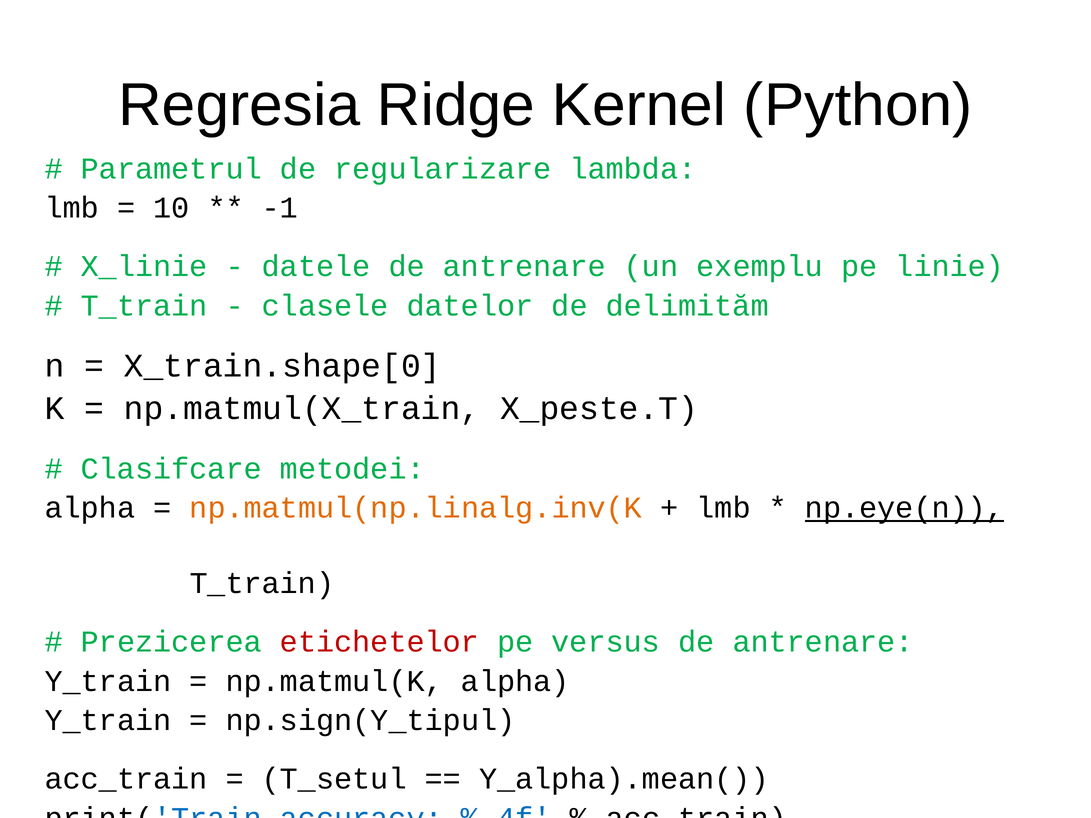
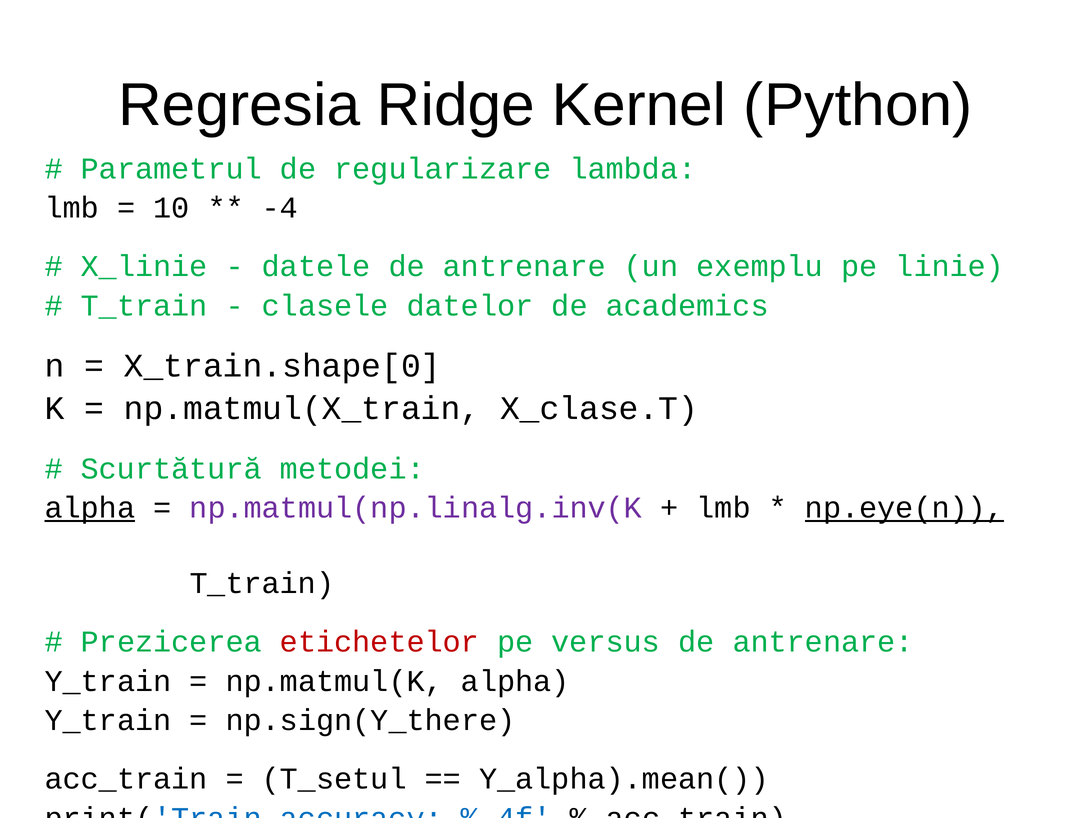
-1: -1 -> -4 (280, 208)
delimităm: delimităm -> academics (687, 306)
X_peste.T: X_peste.T -> X_clase.T (599, 409)
Clasifcare: Clasifcare -> Scurtătură (171, 469)
alpha underline: none -> present (90, 508)
np.matmul(np.linalg.inv(K colour: orange -> purple (416, 508)
np.sign(Y_tipul: np.sign(Y_tipul -> np.sign(Y_there (371, 720)
